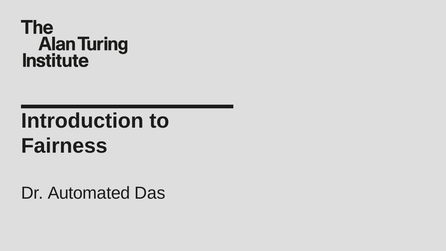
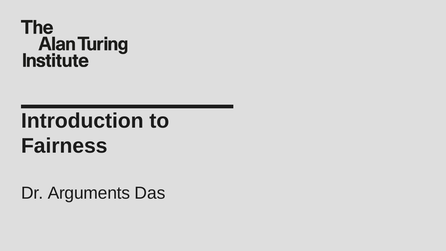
Automated: Automated -> Arguments (89, 193)
